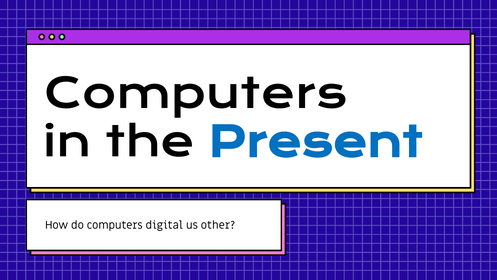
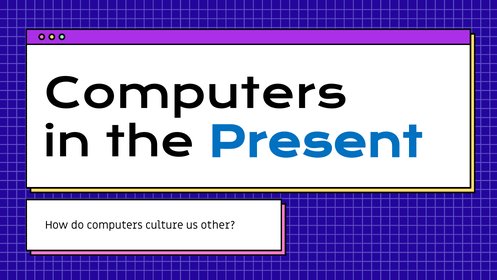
digital: digital -> culture (164, 225)
